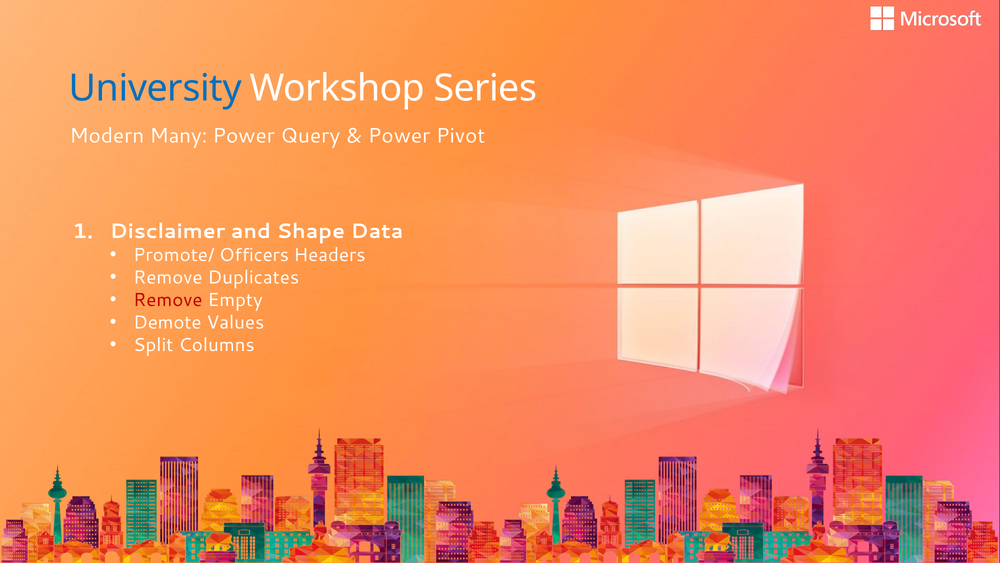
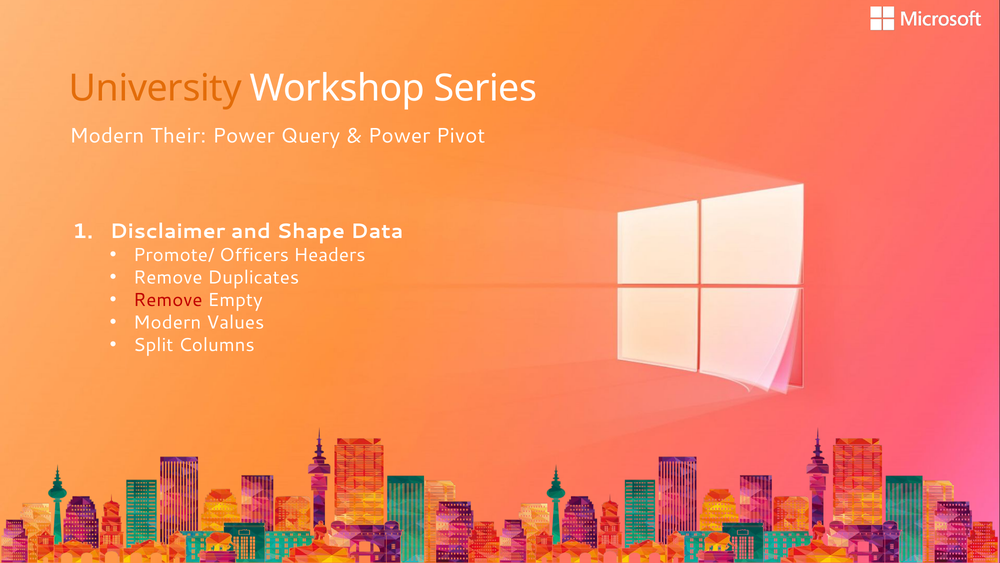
University colour: blue -> orange (155, 88)
Many: Many -> Their (178, 136)
Demote: Demote -> Modern (167, 322)
